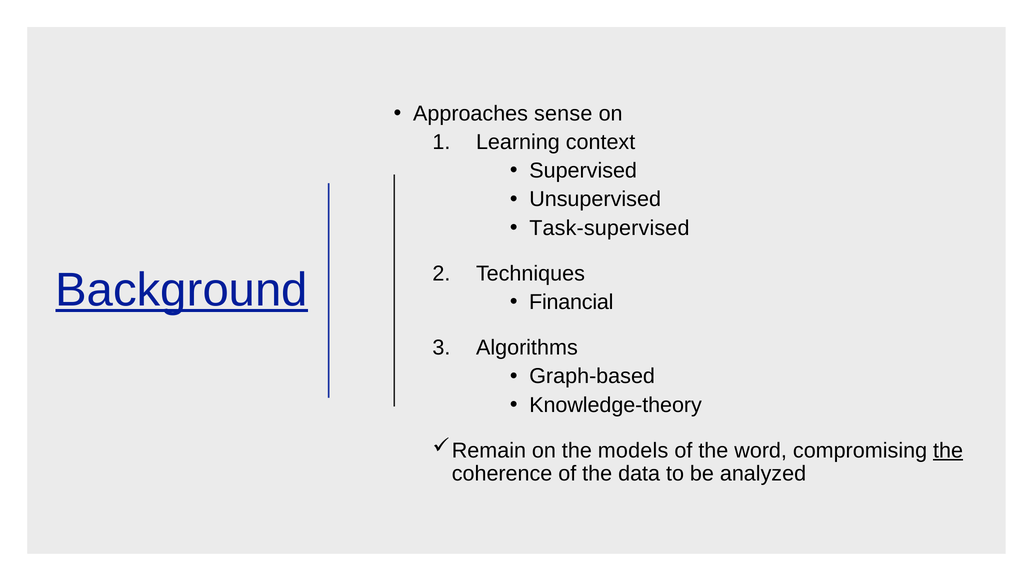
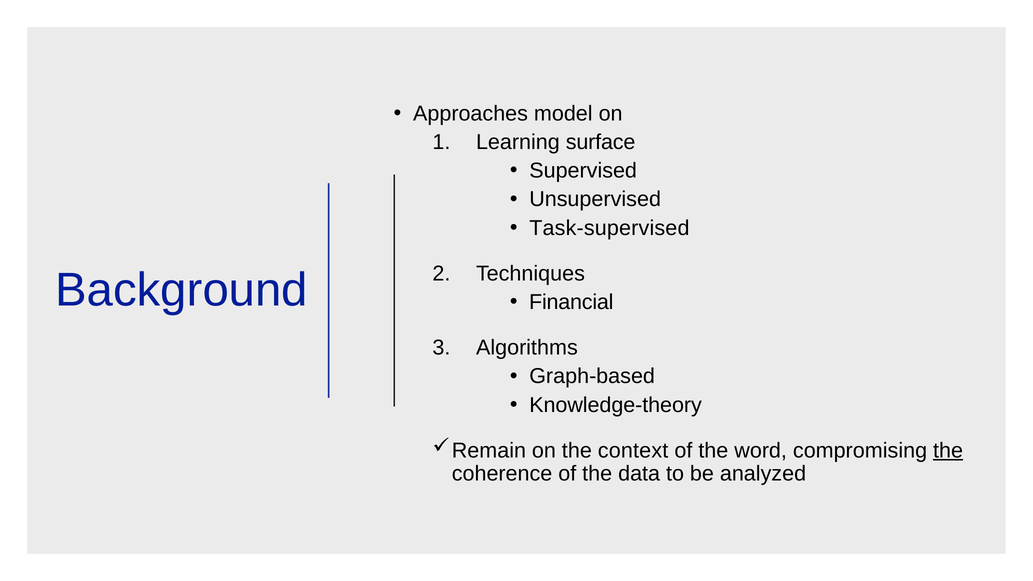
sense: sense -> model (563, 113)
context: context -> surface (601, 142)
Background underline: present -> none (182, 290)
models: models -> context (633, 451)
